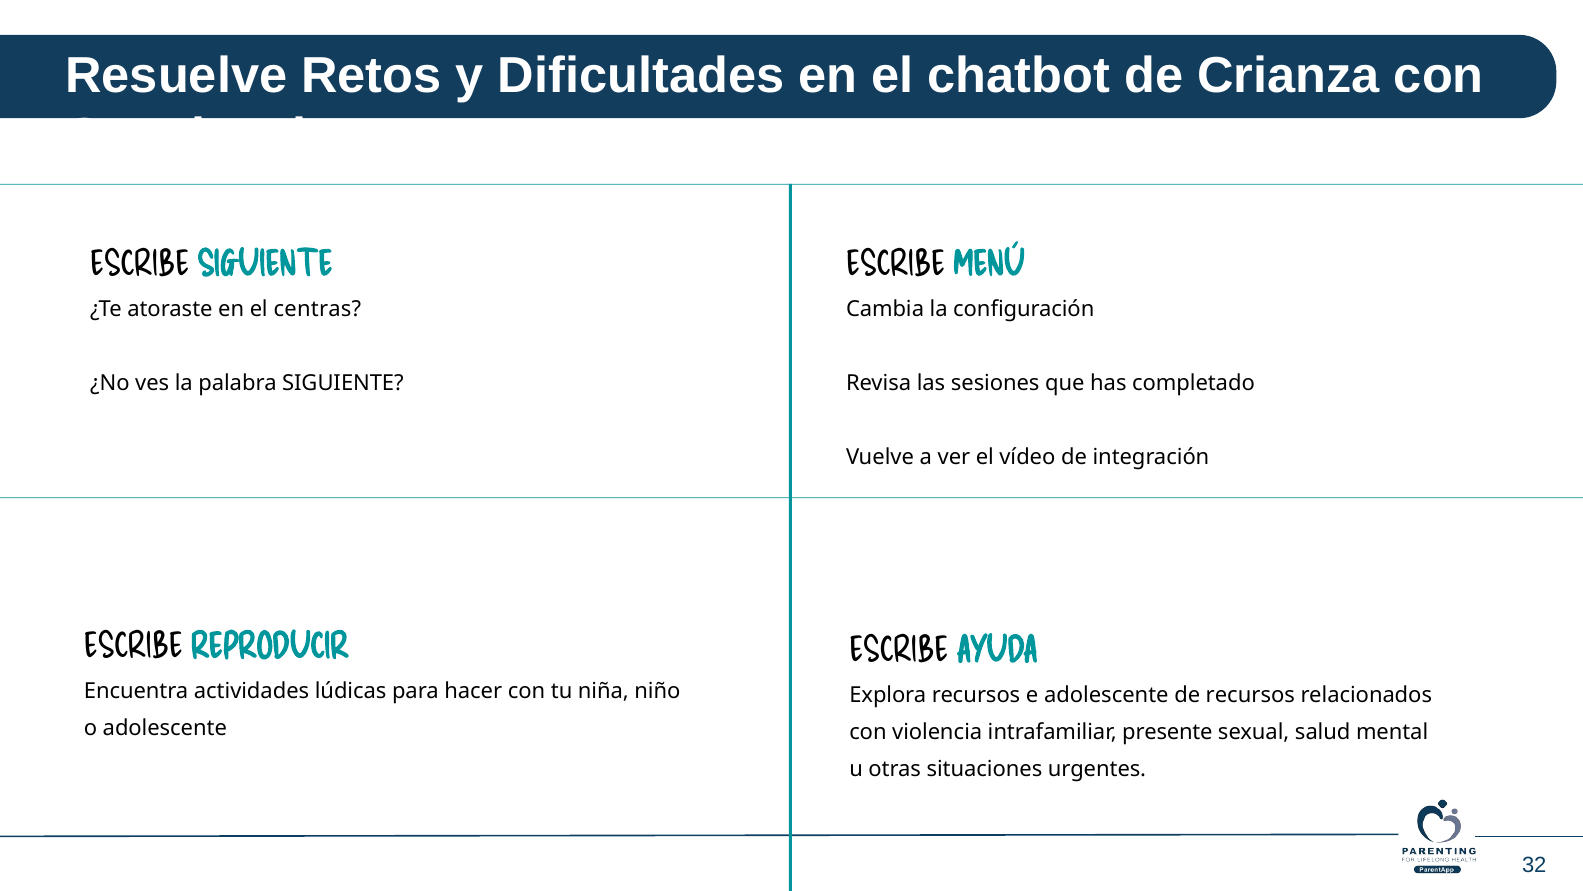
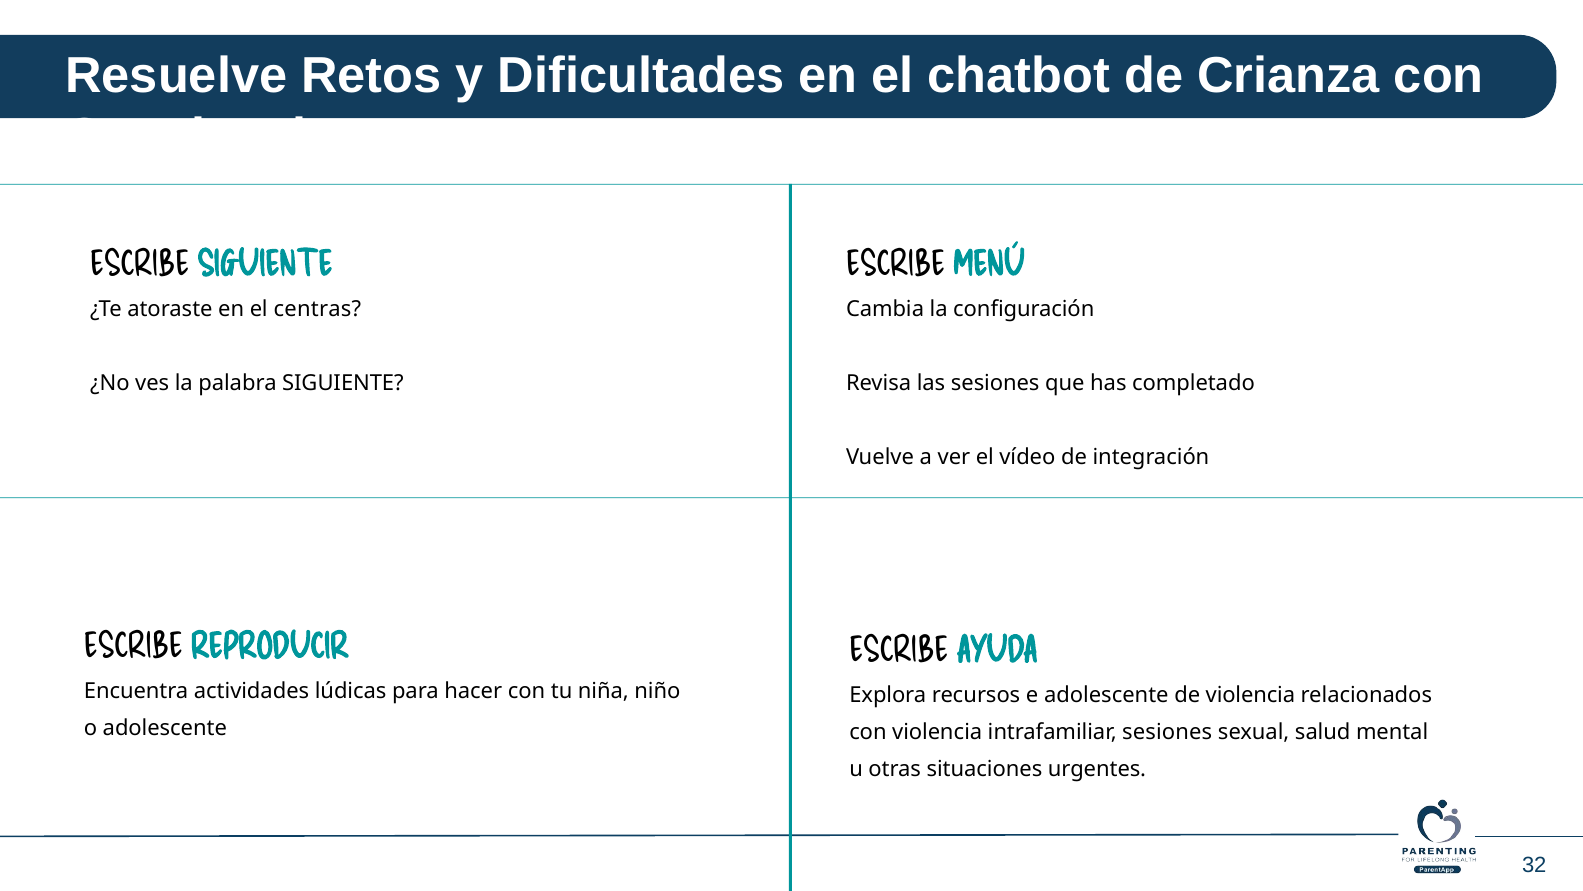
de recursos: recursos -> violencia (1250, 695)
intrafamiliar presente: presente -> sesiones (1167, 732)
